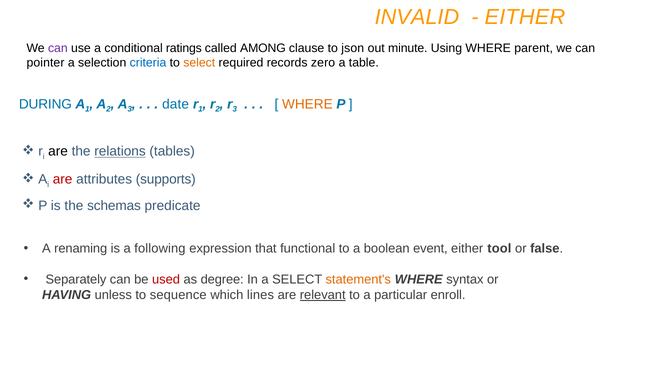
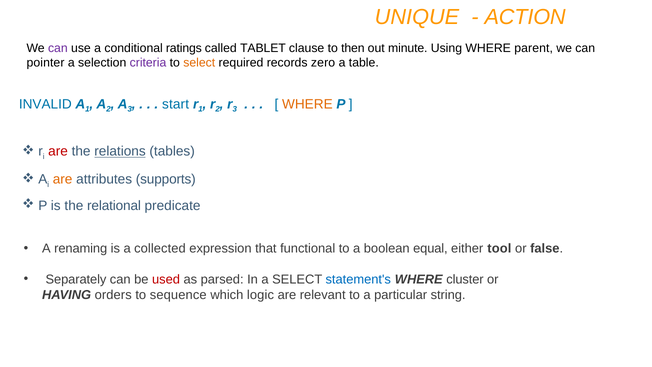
INVALID: INVALID -> UNIQUE (417, 17)
EITHER: EITHER -> ACTION (525, 17)
AMONG: AMONG -> TABLET (263, 48)
json: json -> then (353, 48)
criteria colour: blue -> purple (148, 63)
DURING: DURING -> INVALID (45, 104)
date: date -> start (176, 104)
are colour: black -> red (58, 151)
are colour: red -> orange (63, 179)
schemas: schemas -> relational (114, 206)
following: following -> collected (160, 248)
event: event -> equal (430, 248)
degree: degree -> parsed (222, 279)
statement's colour: orange -> blue (358, 279)
syntax: syntax -> cluster (465, 279)
unless: unless -> orders (113, 295)
lines: lines -> logic (260, 295)
relevant underline: present -> none (323, 295)
enroll: enroll -> string (448, 295)
